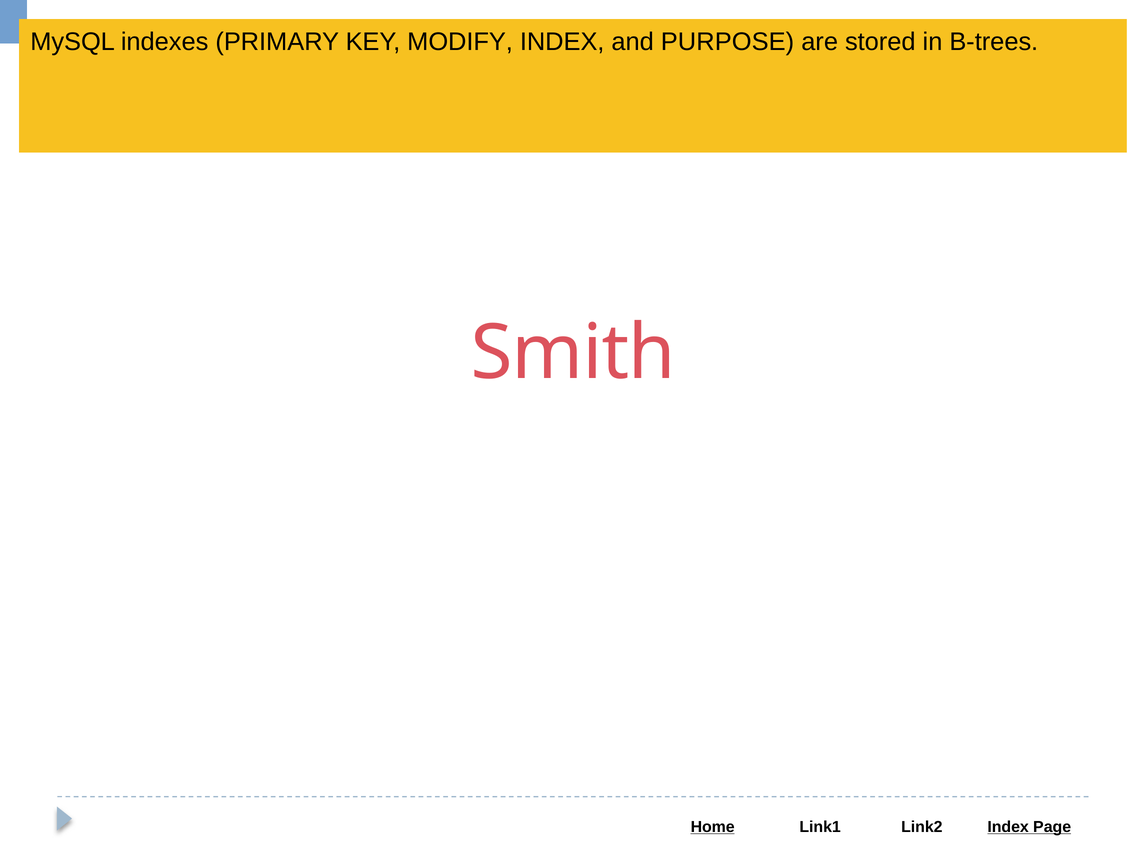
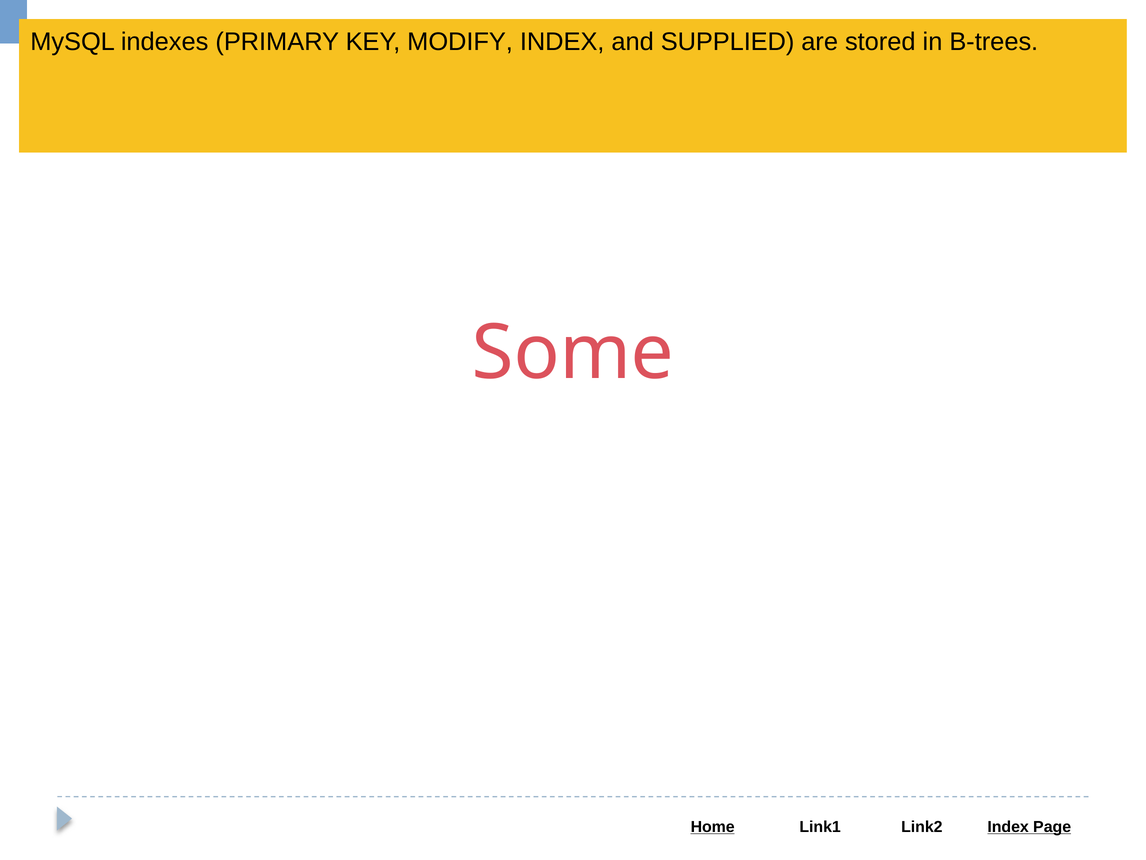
PURPOSE: PURPOSE -> SUPPLIED (728, 42)
Smith: Smith -> Some (573, 353)
